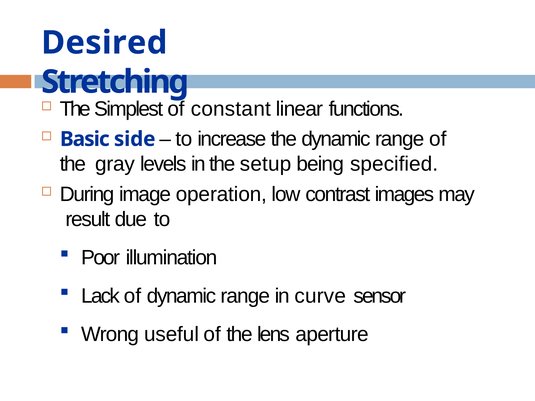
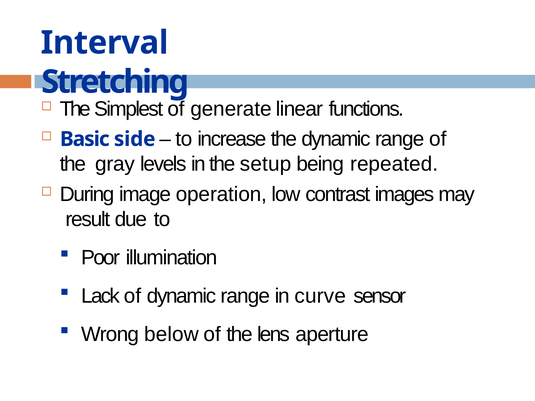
Desired: Desired -> Interval (105, 43)
constant: constant -> generate (231, 109)
specified: specified -> repeated (394, 164)
useful: useful -> below (171, 335)
